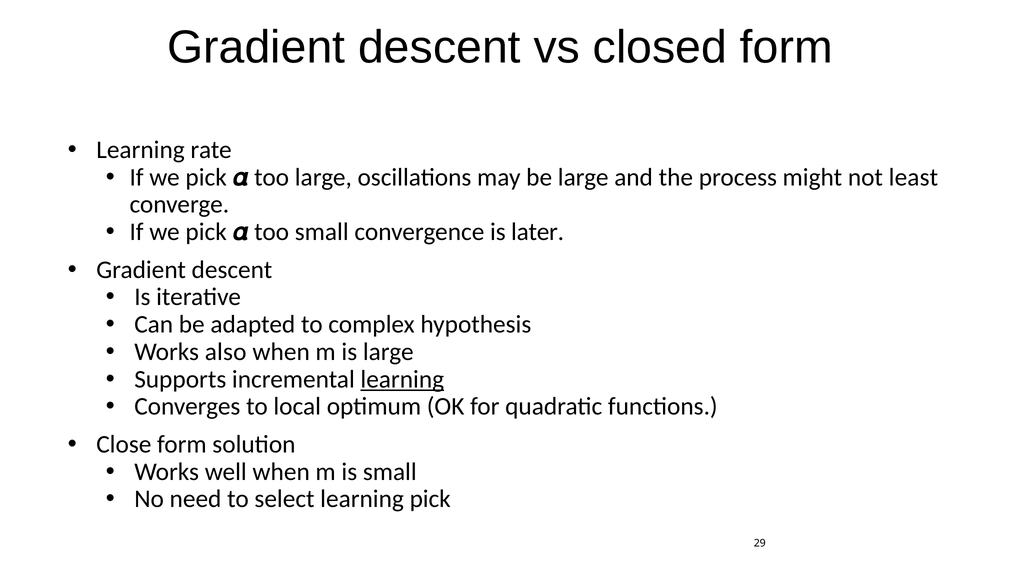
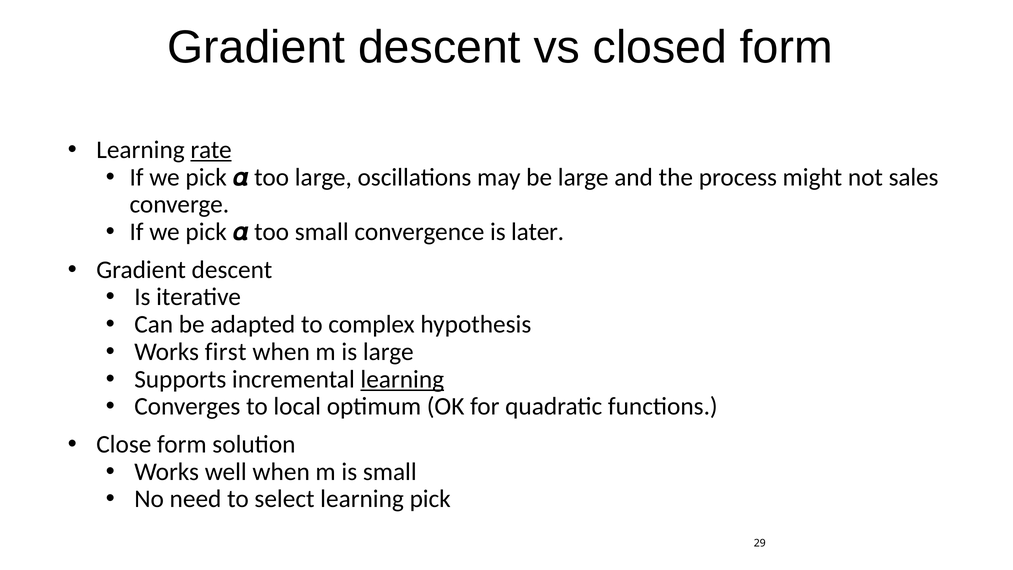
rate underline: none -> present (211, 150)
least: least -> sales (914, 177)
also: also -> first (226, 352)
